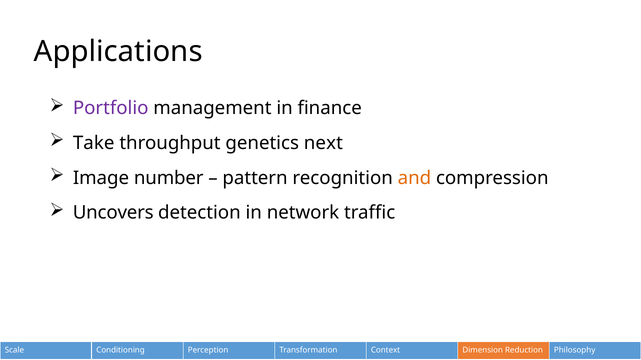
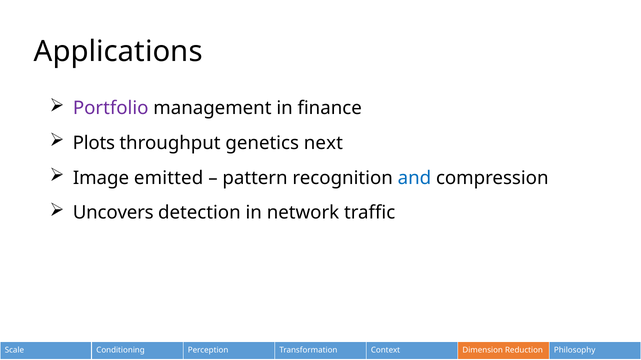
Take: Take -> Plots (94, 143)
number: number -> emitted (169, 178)
and colour: orange -> blue (414, 178)
